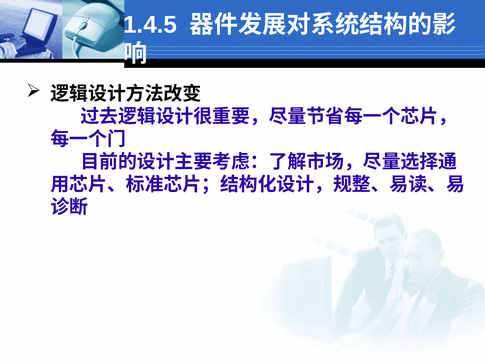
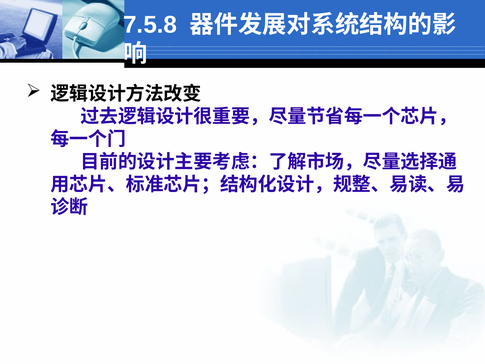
1.4.5: 1.4.5 -> 7.5.8 (150, 25)
